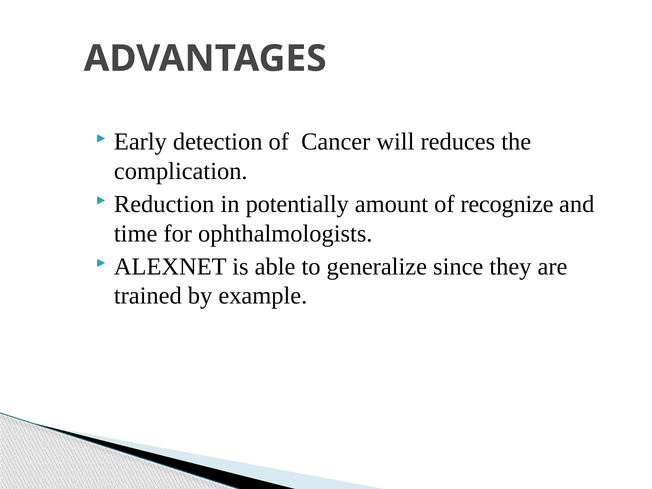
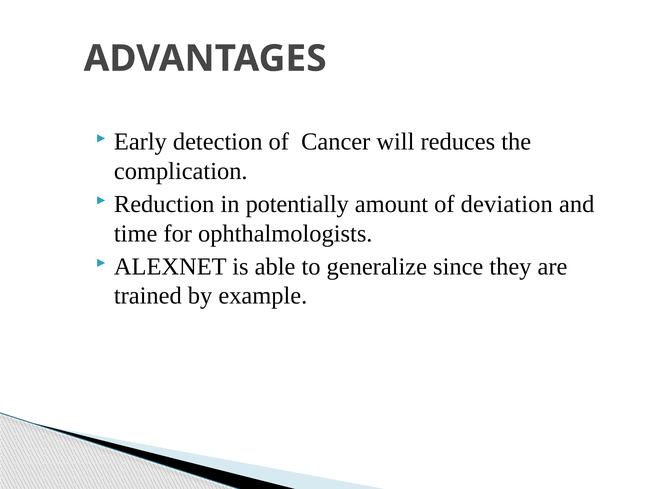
recognize: recognize -> deviation (507, 204)
